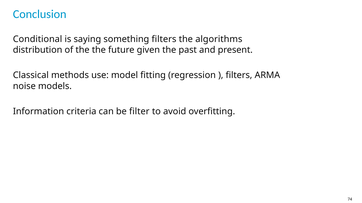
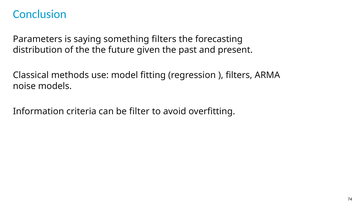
Conditional: Conditional -> Parameters (38, 39)
algorithms: algorithms -> forecasting (219, 39)
